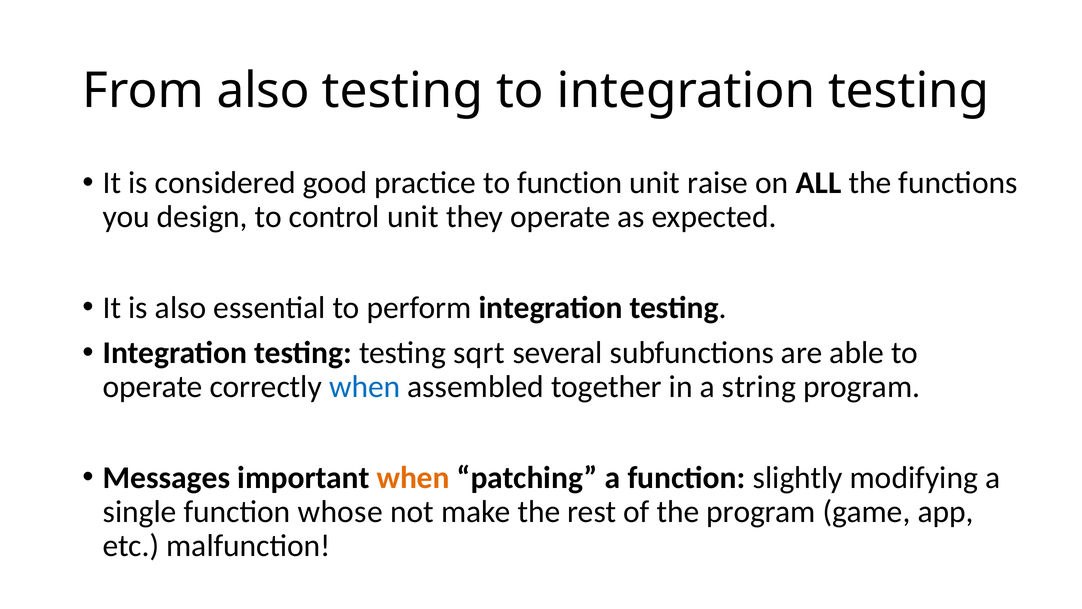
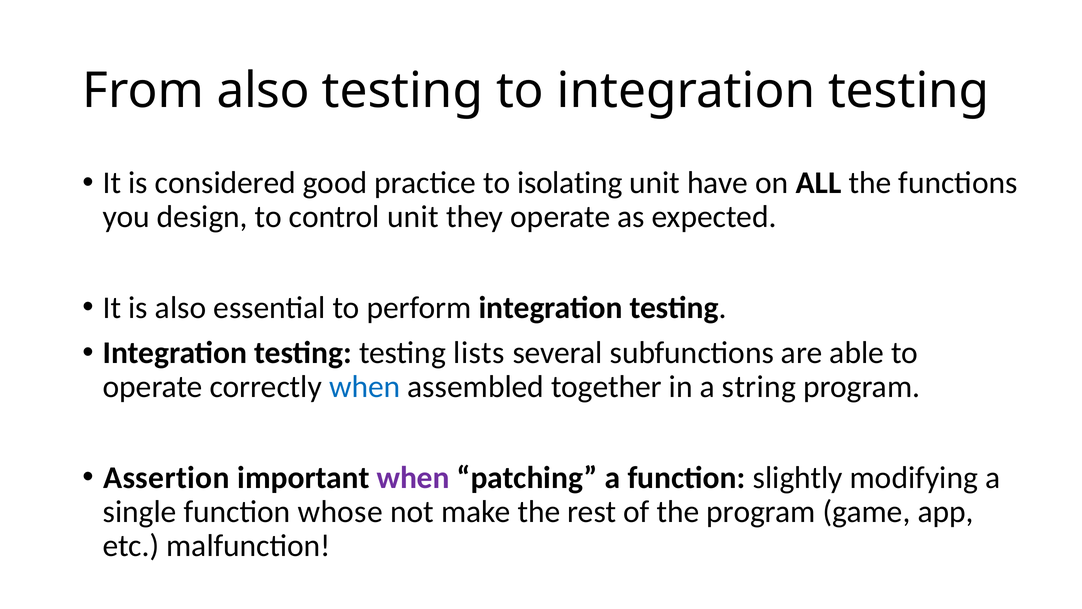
to function: function -> isolating (570, 183)
raise: raise -> have (718, 183)
sqrt: sqrt -> lists (479, 353)
Messages: Messages -> Assertion (166, 477)
when colour: orange -> purple (413, 477)
